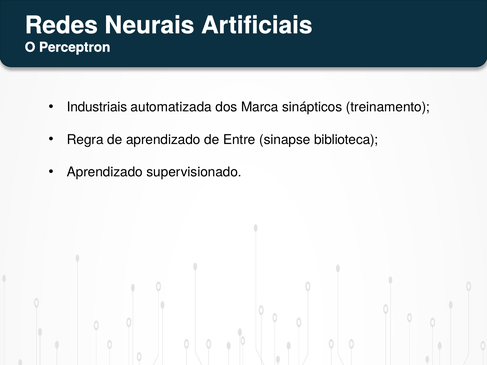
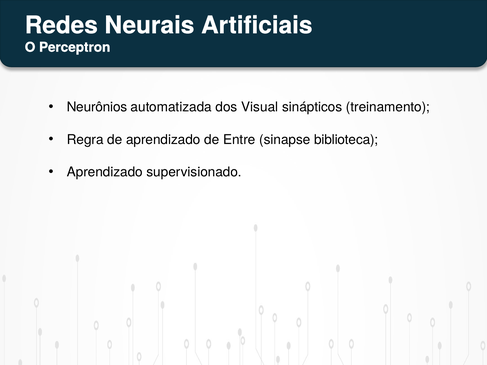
Industriais: Industriais -> Neurônios (97, 107)
Marca: Marca -> Visual (260, 107)
